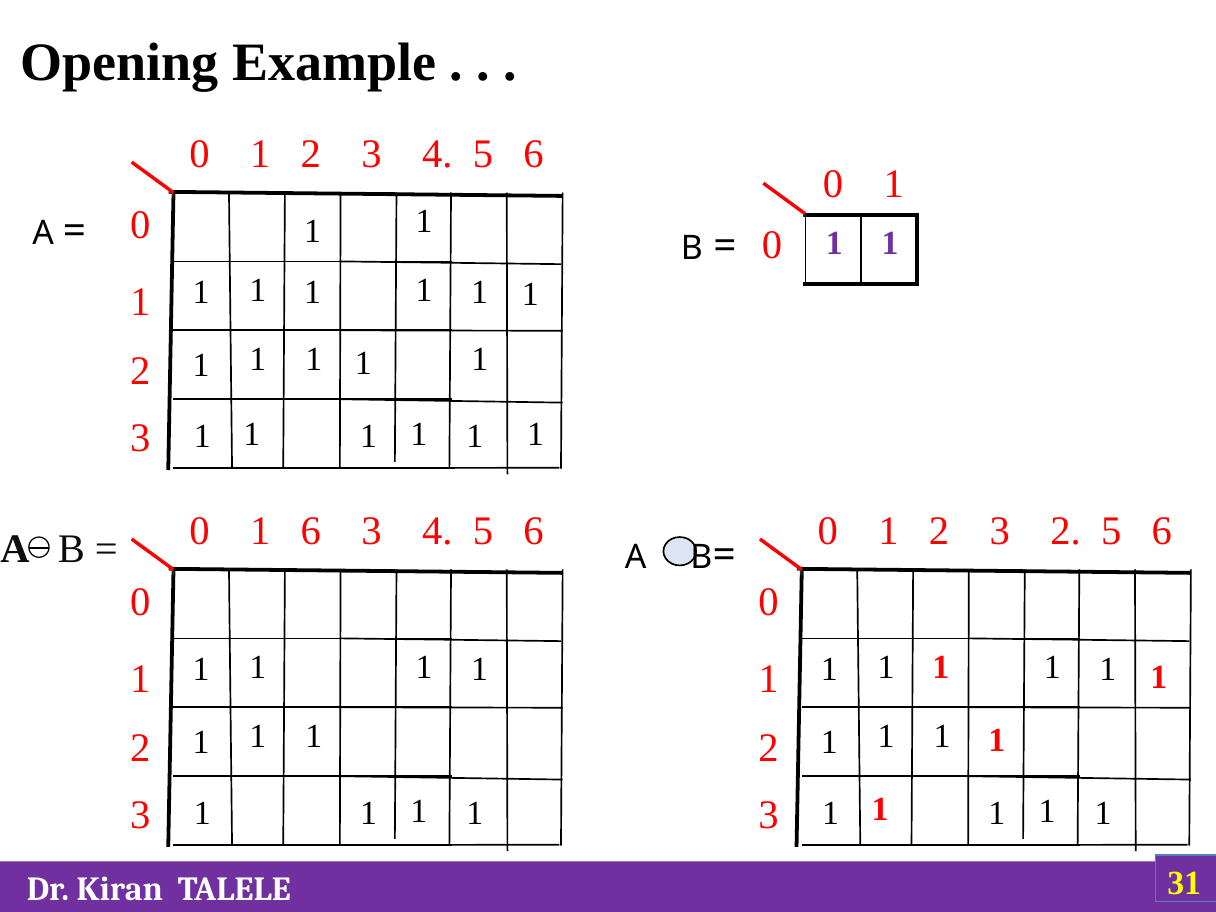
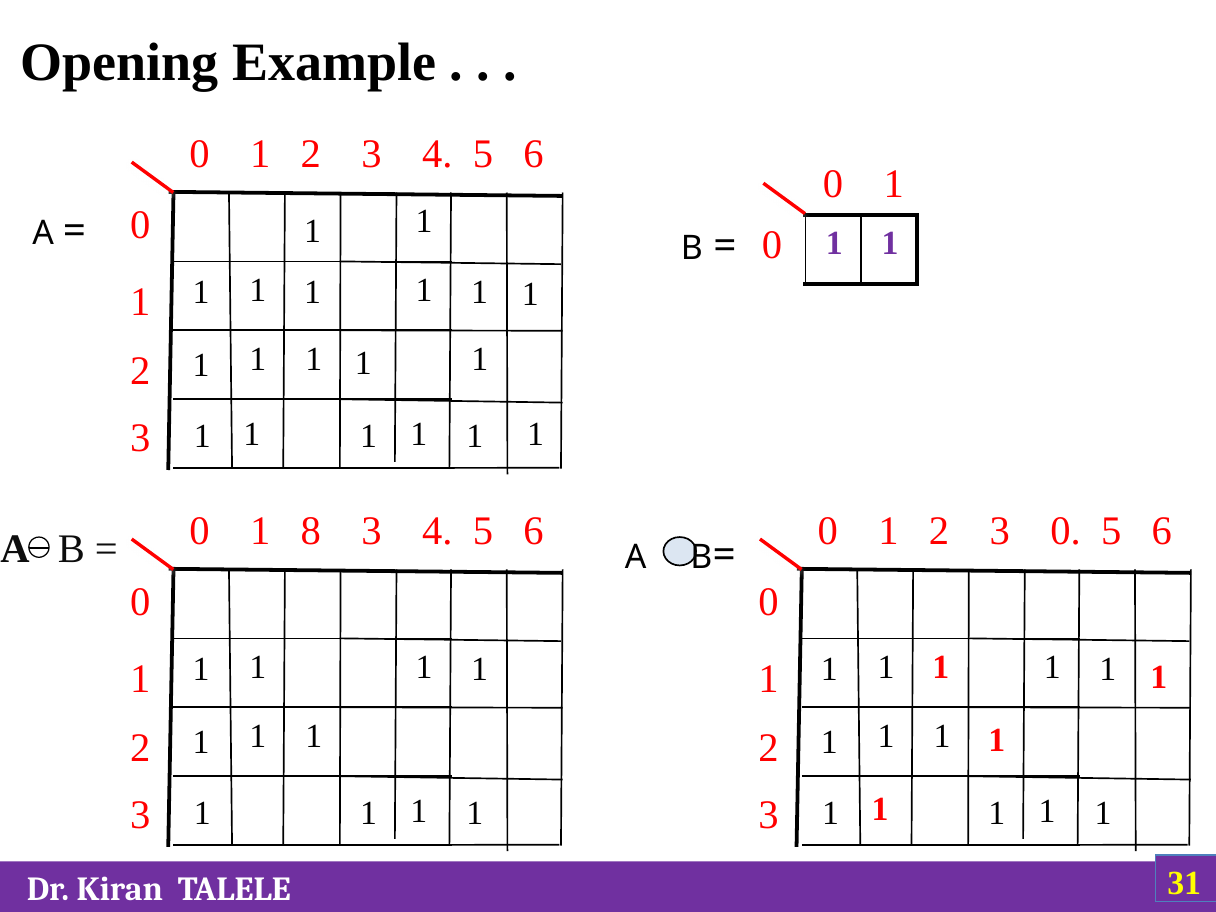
1 6: 6 -> 8 (311, 531)
2: 2 -> 0 (1066, 531)
